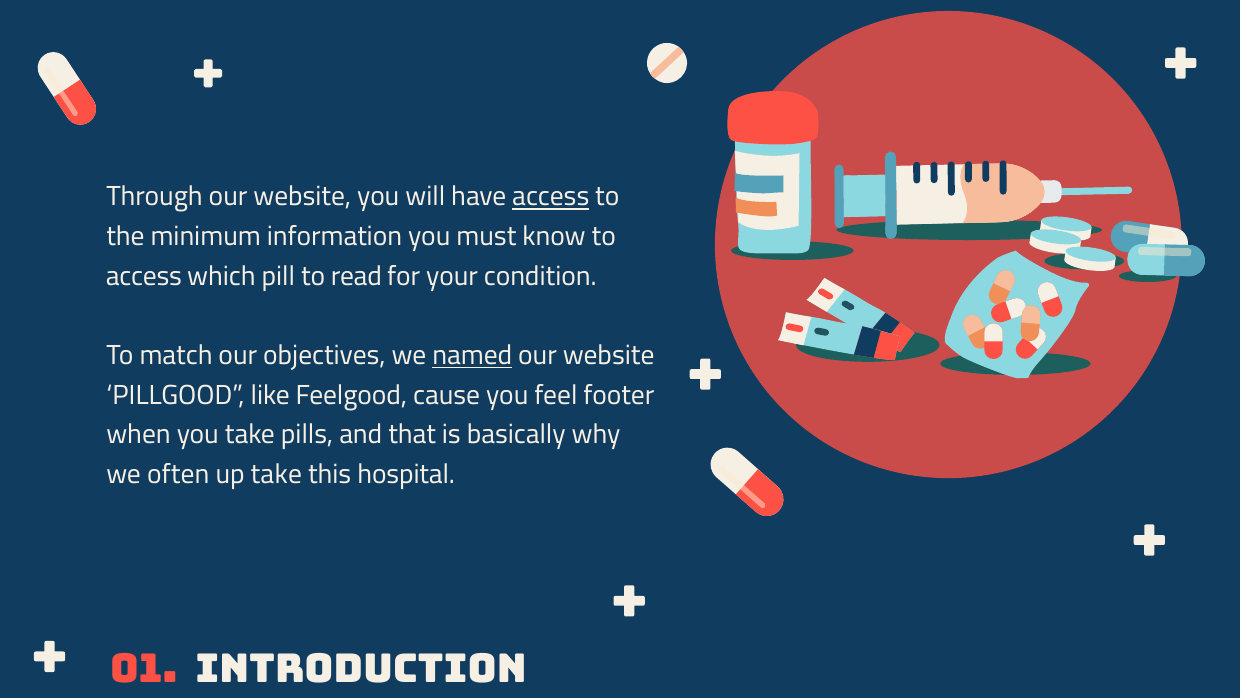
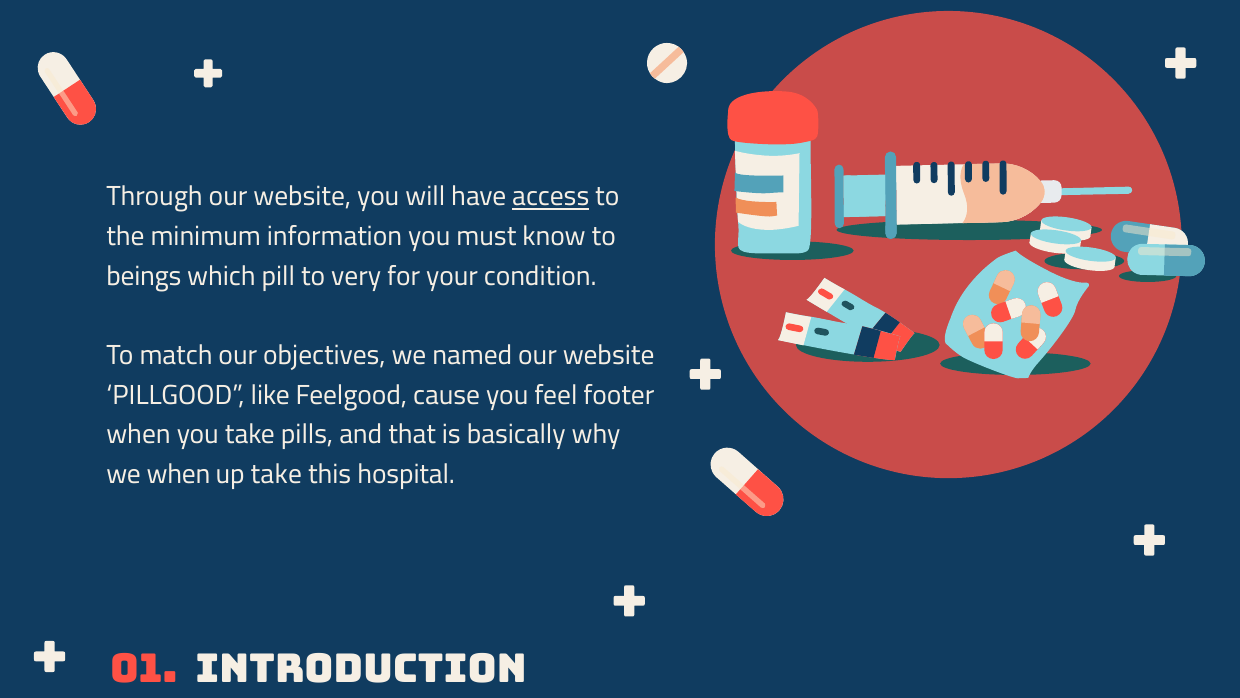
access: access -> beings (144, 276)
read: read -> very (356, 276)
named underline: present -> none (472, 355)
we often: often -> when (178, 474)
